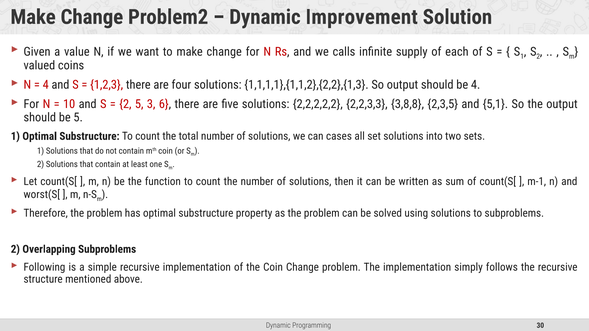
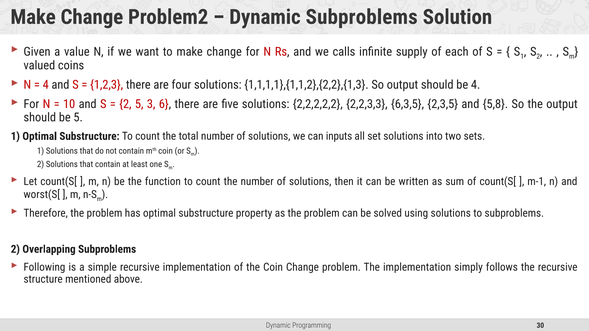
Dynamic Improvement: Improvement -> Subproblems (362, 17)
3,8,8: 3,8,8 -> 6,3,5 (408, 104)
5,1: 5,1 -> 5,8 (495, 104)
cases: cases -> inputs (339, 136)
